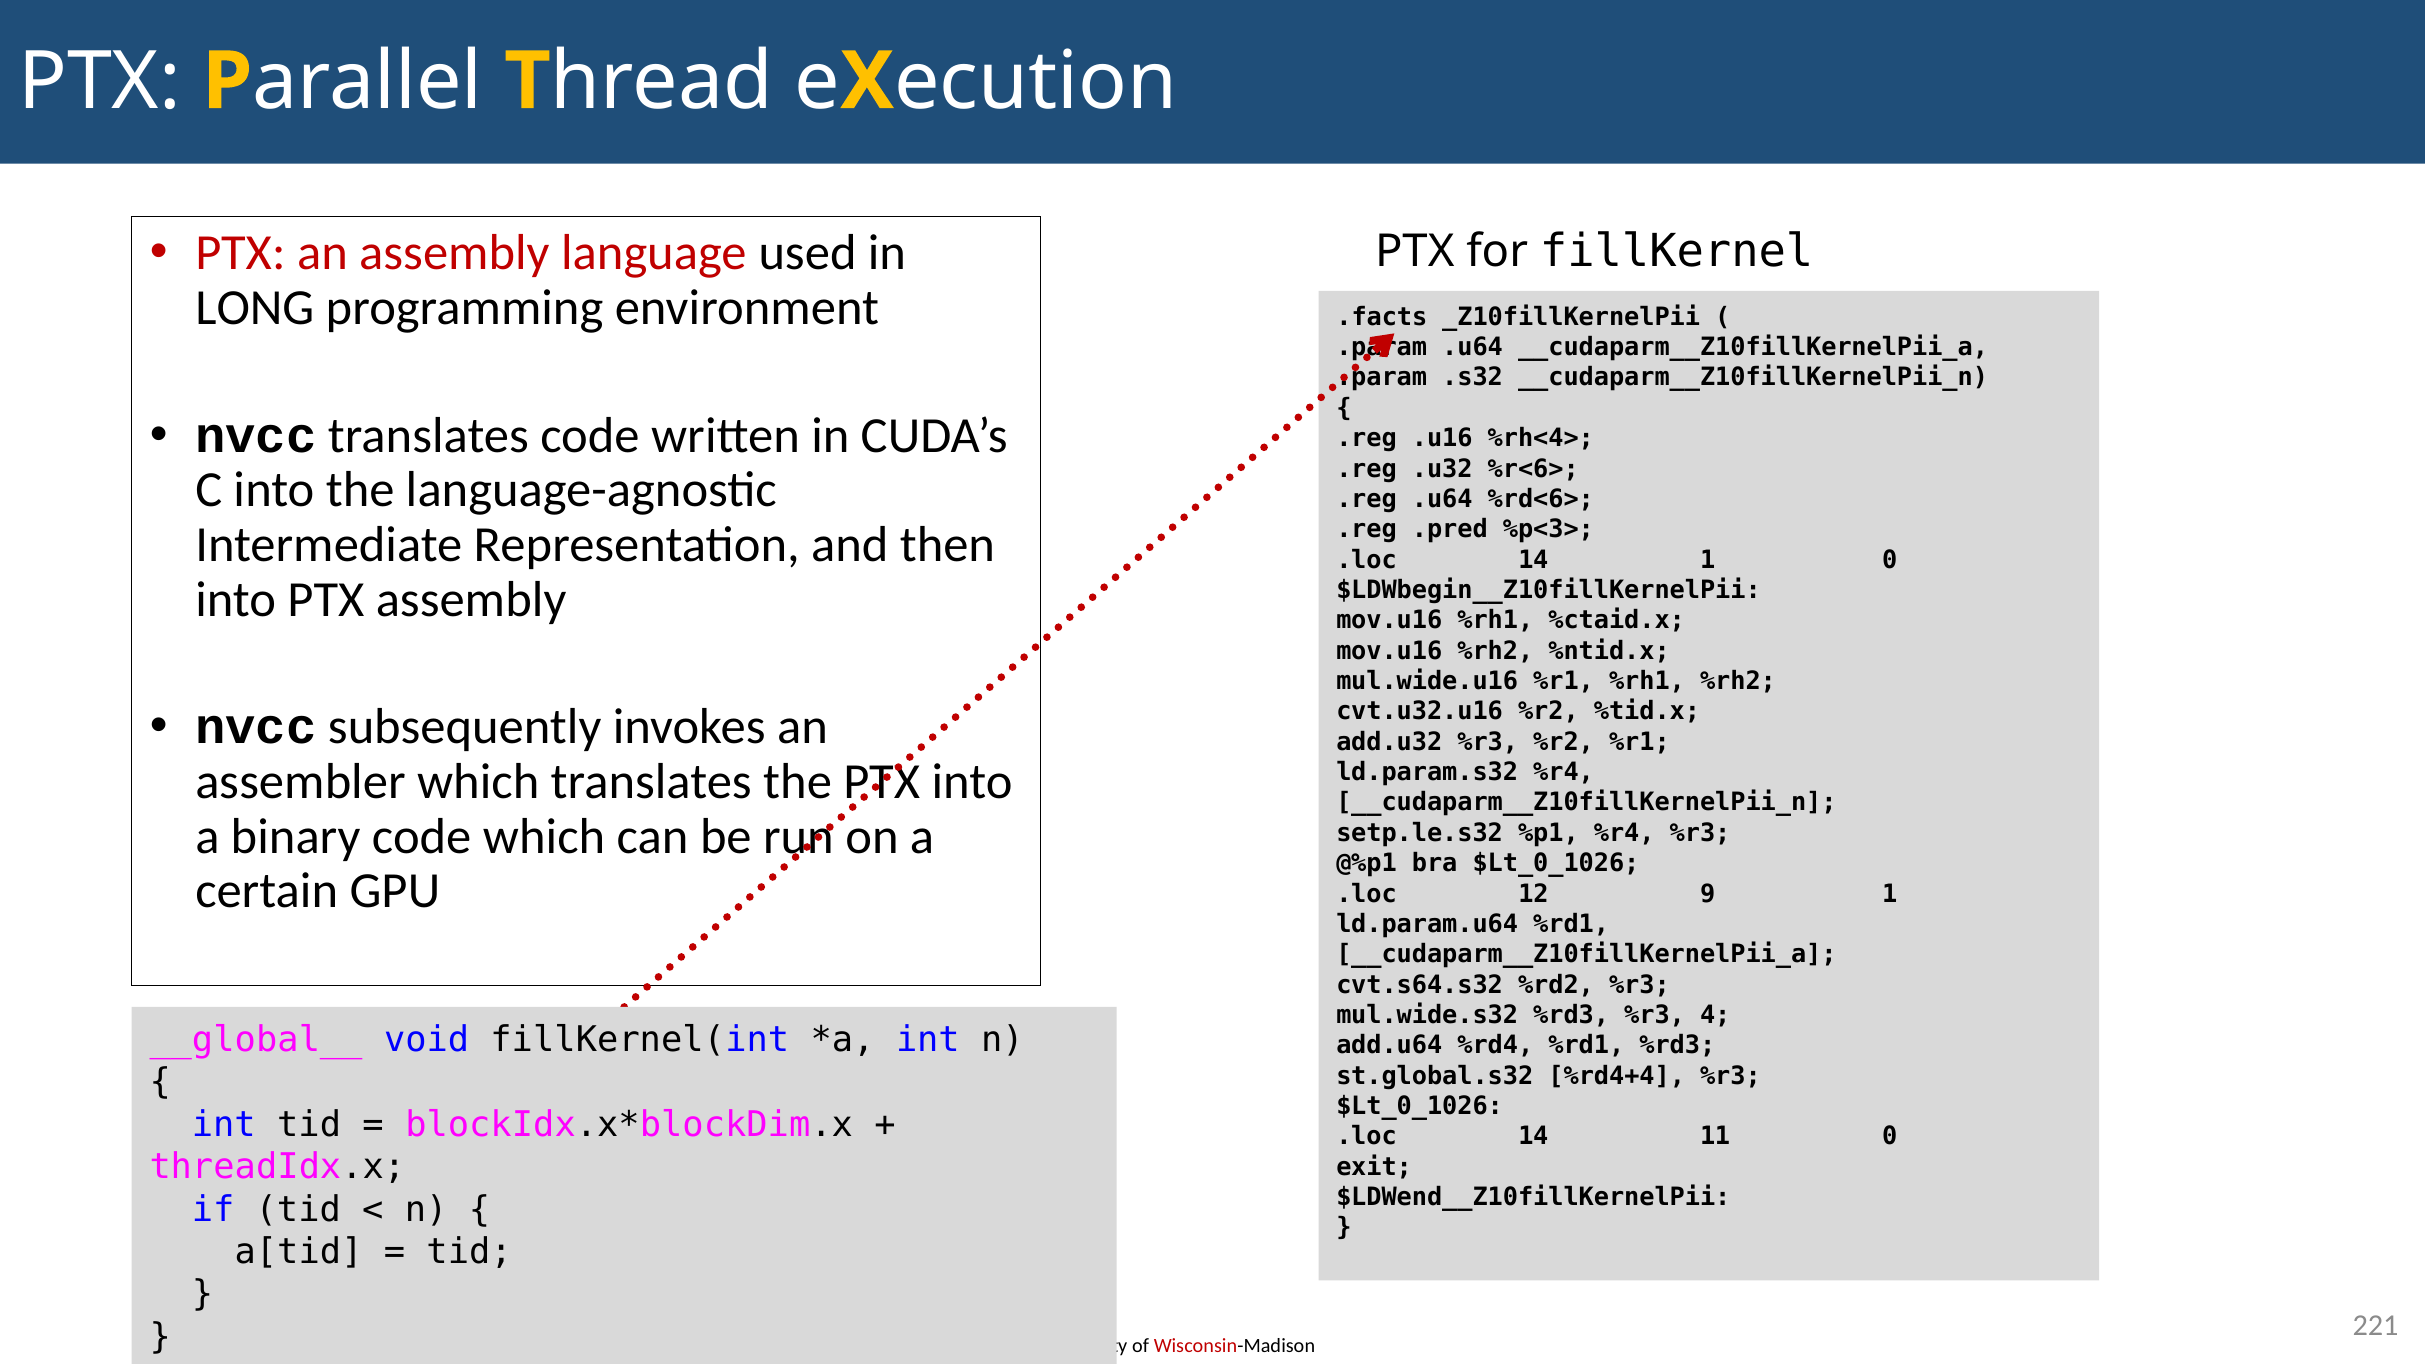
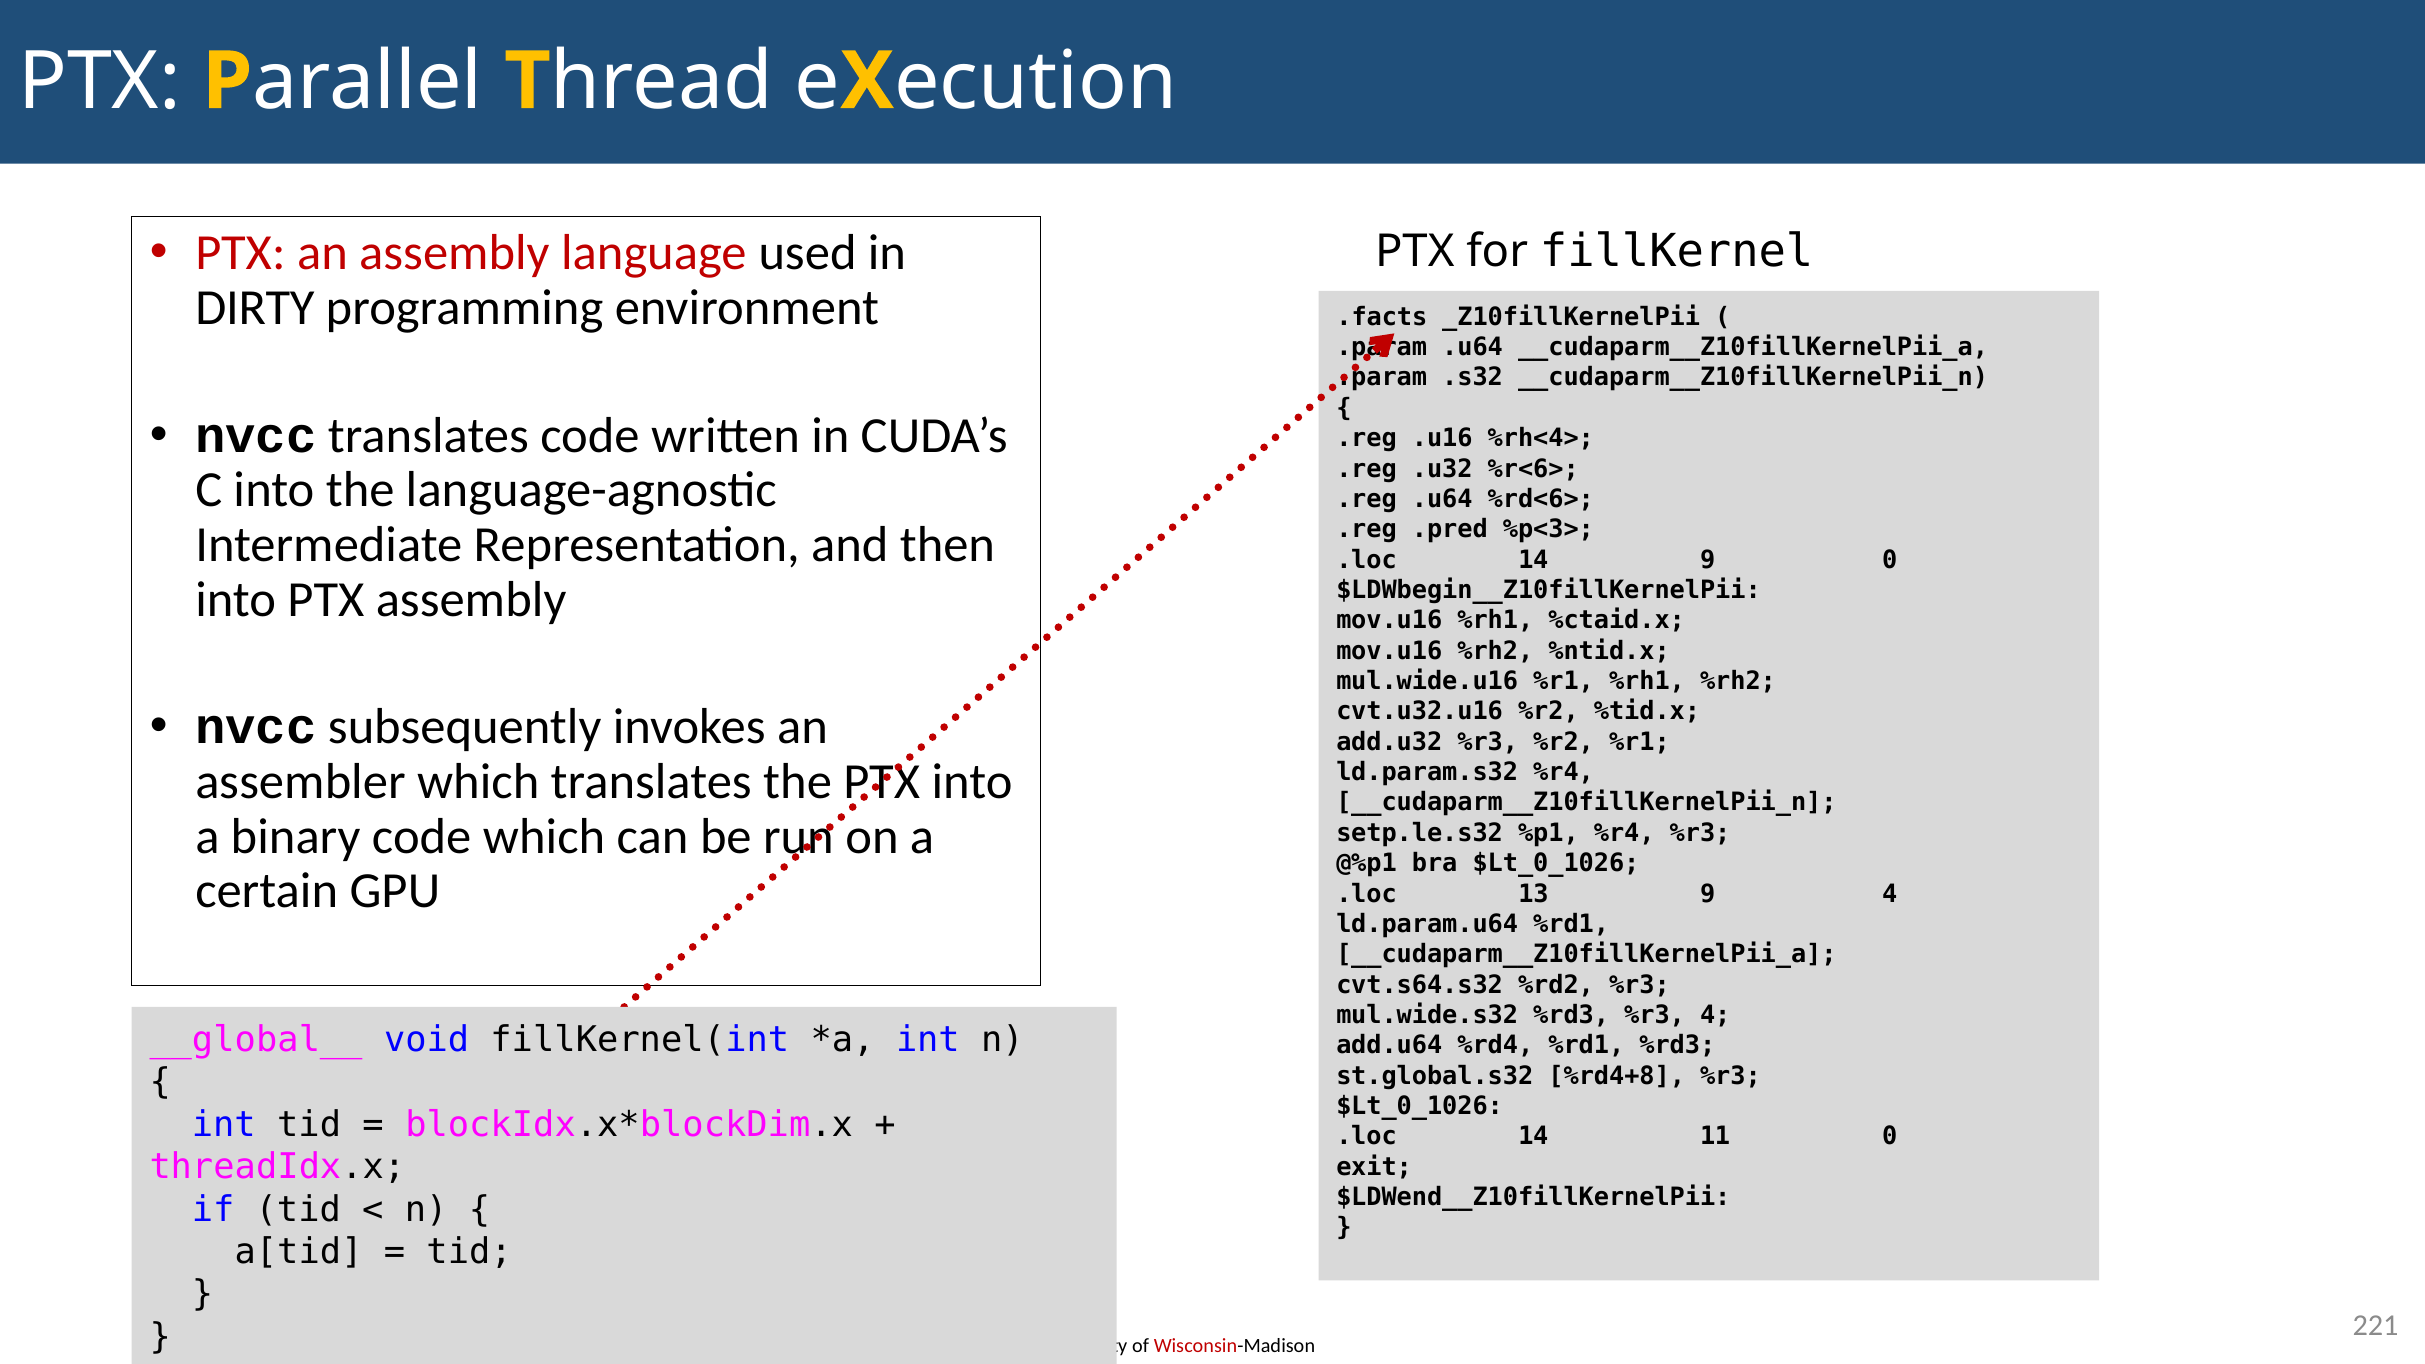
LONG: LONG -> DIRTY (255, 308)
14 1: 1 -> 9 (1708, 560)
12: 12 -> 13 (1533, 894)
9 1: 1 -> 4 (1890, 894)
%rd4+4: %rd4+4 -> %rd4+8 (1617, 1076)
